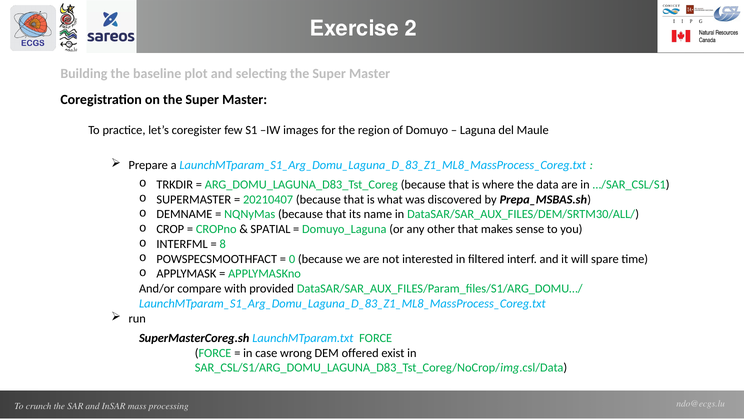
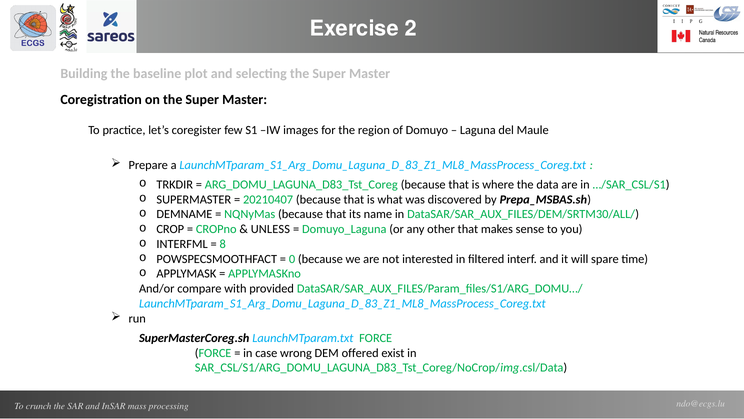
SPATIAL: SPATIAL -> UNLESS (270, 229)
